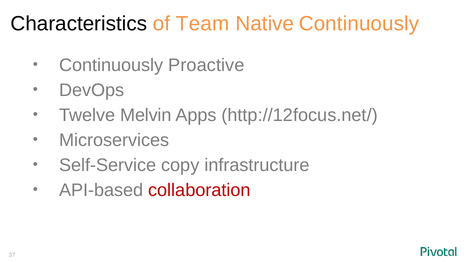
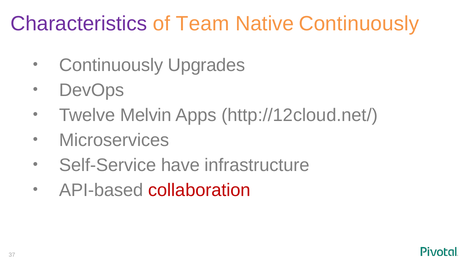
Characteristics colour: black -> purple (79, 24)
Proactive: Proactive -> Upgrades (207, 65)
http://12focus.net/: http://12focus.net/ -> http://12cloud.net/ (300, 115)
copy: copy -> have (180, 165)
